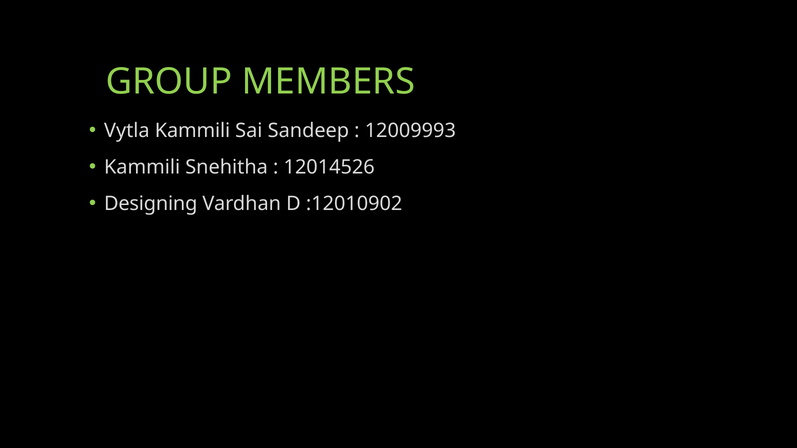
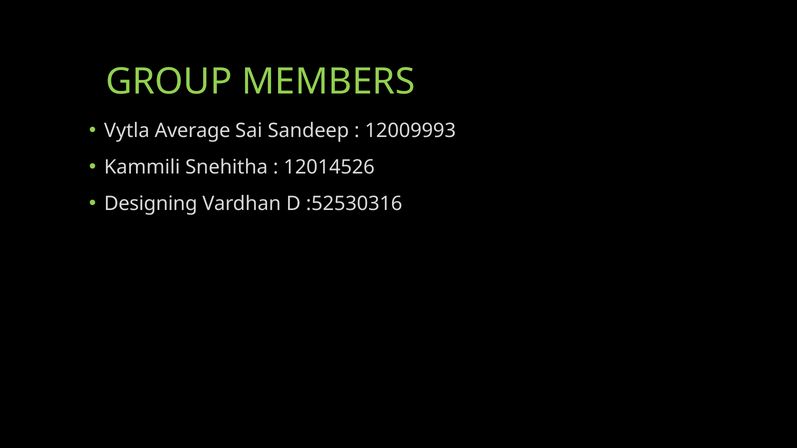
Vytla Kammili: Kammili -> Average (193, 131)
:12010902: :12010902 -> :52530316 (354, 204)
